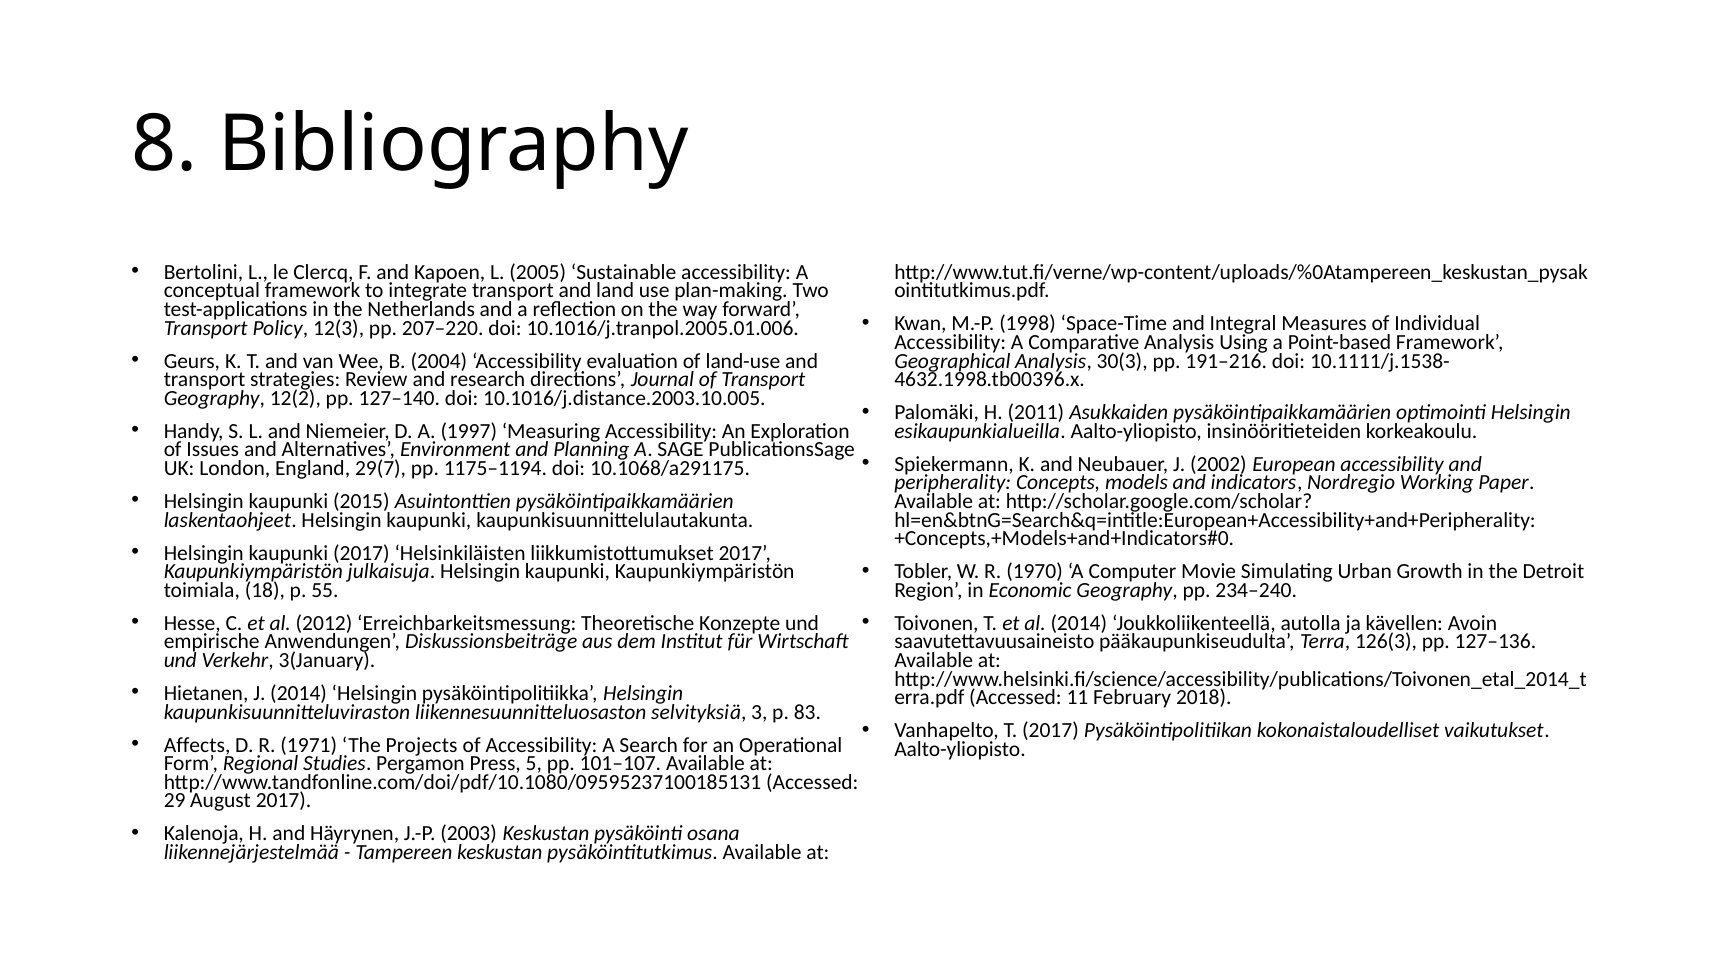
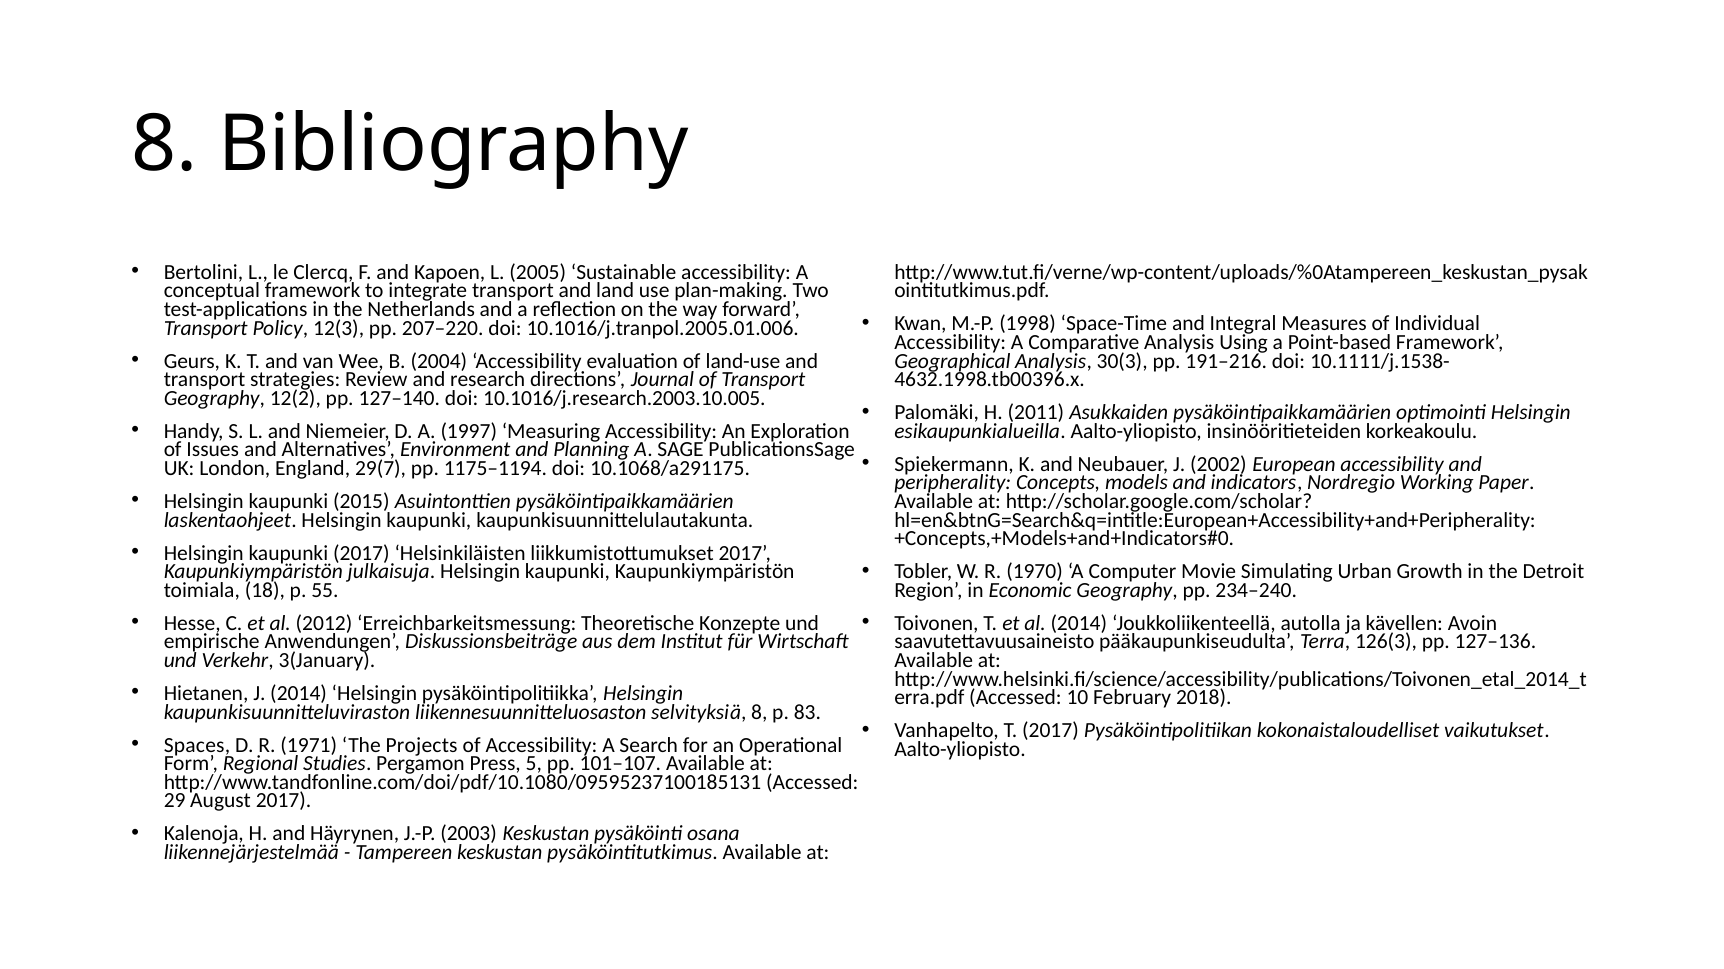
10.1016/j.distance.2003.10.005: 10.1016/j.distance.2003.10.005 -> 10.1016/j.research.2003.10.005 (624, 399)
11: 11 -> 10 (1077, 698)
3: 3 -> 8 (759, 713)
Affects: Affects -> Spaces (197, 746)
